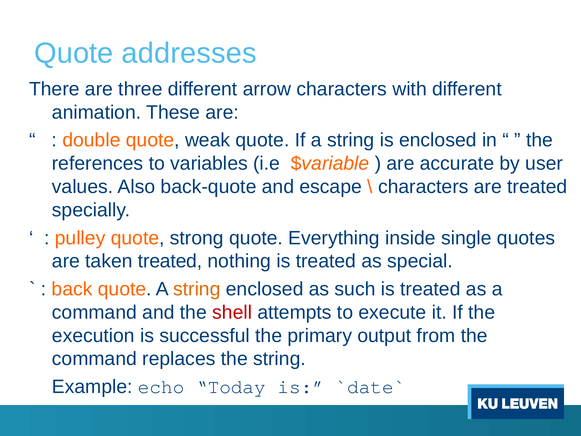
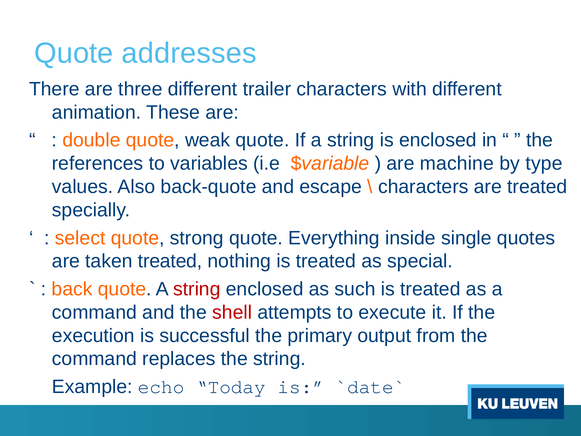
arrow: arrow -> trailer (267, 89)
accurate: accurate -> machine (457, 163)
user: user -> type (544, 163)
pulley: pulley -> select (80, 238)
string colour: orange -> red (197, 289)
